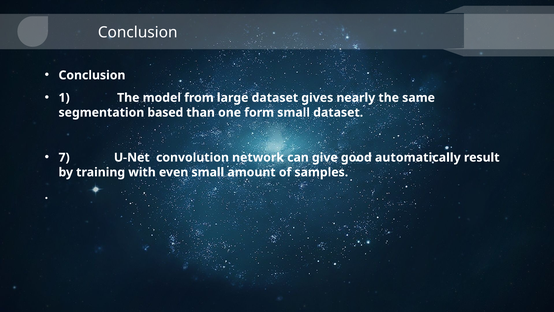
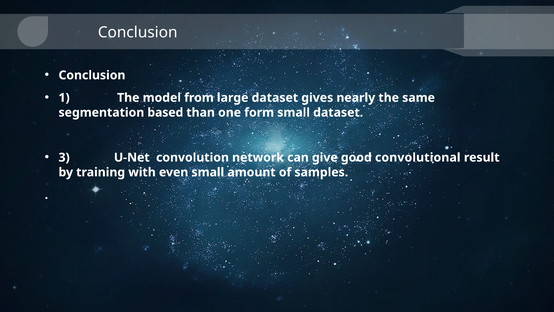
7: 7 -> 3 (64, 157)
automatically: automatically -> convolutional (418, 157)
